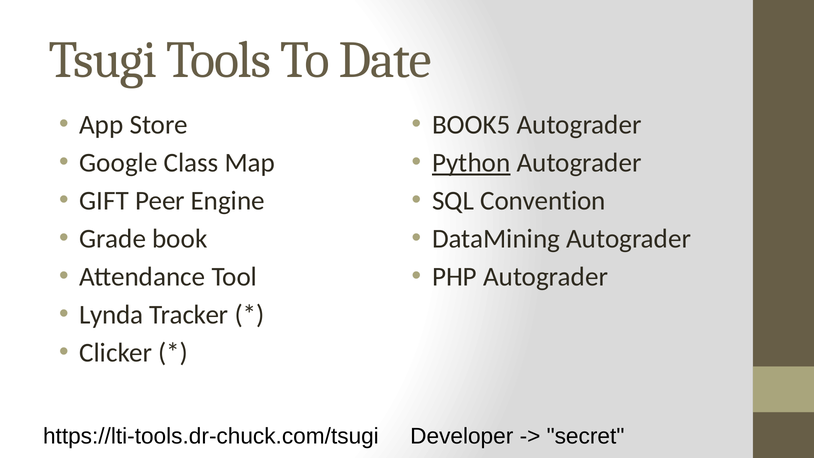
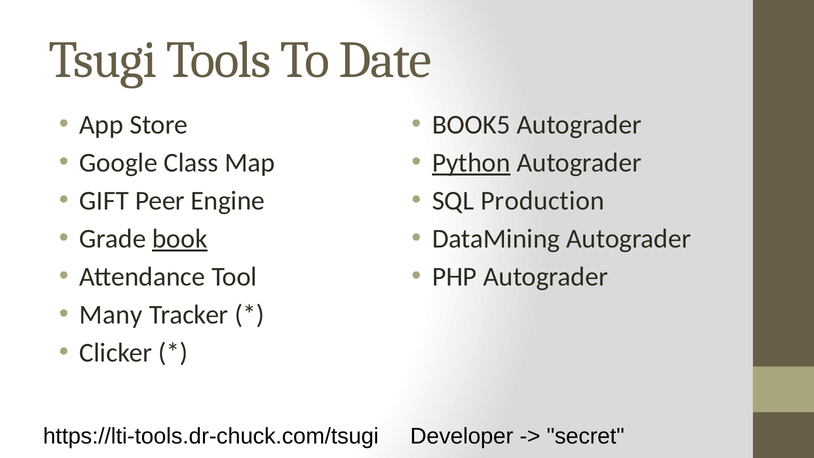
Convention: Convention -> Production (543, 201)
book underline: none -> present (180, 239)
Lynda: Lynda -> Many (111, 315)
